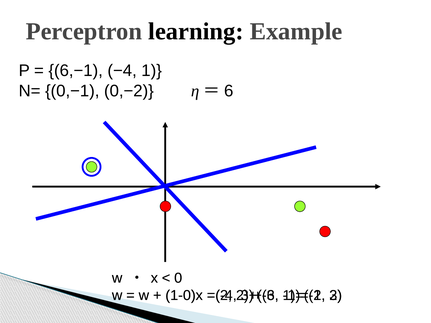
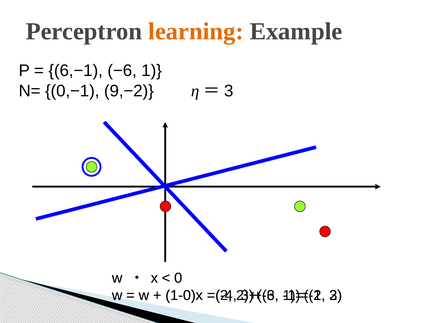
learning colour: black -> orange (196, 32)
−4: −4 -> −6 (122, 71)
0,−2: 0,−2 -> 9,−2 (129, 91)
6: 6 -> 3 (229, 91)
